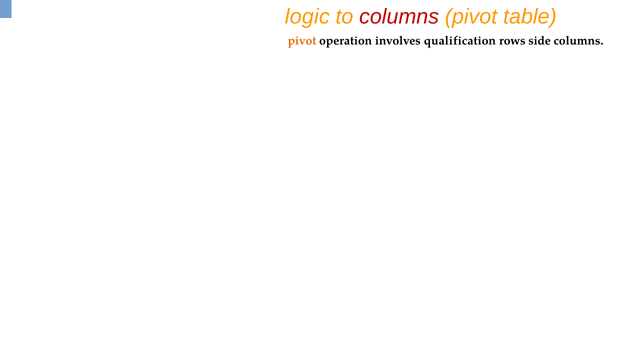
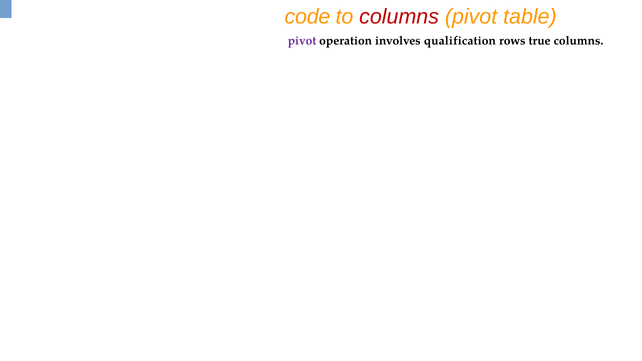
logic: logic -> code (307, 17)
pivot colour: orange -> purple (302, 41)
side: side -> true (540, 41)
